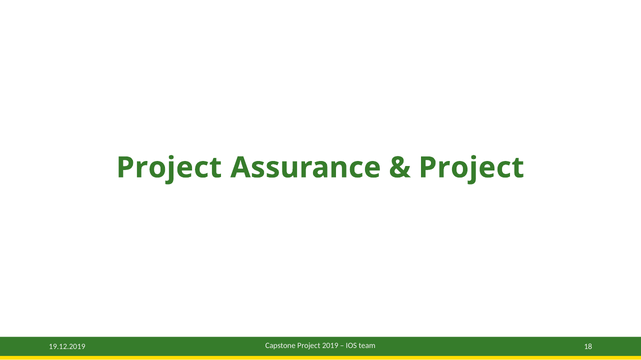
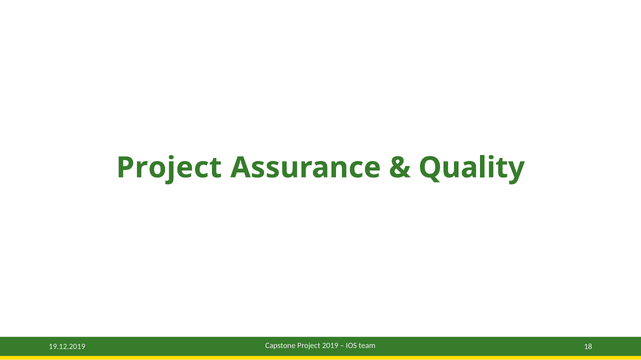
Project: Project -> Quality (472, 168)
